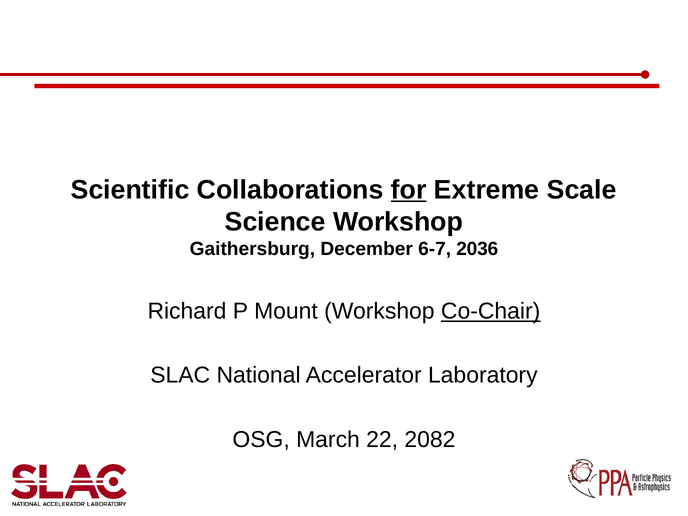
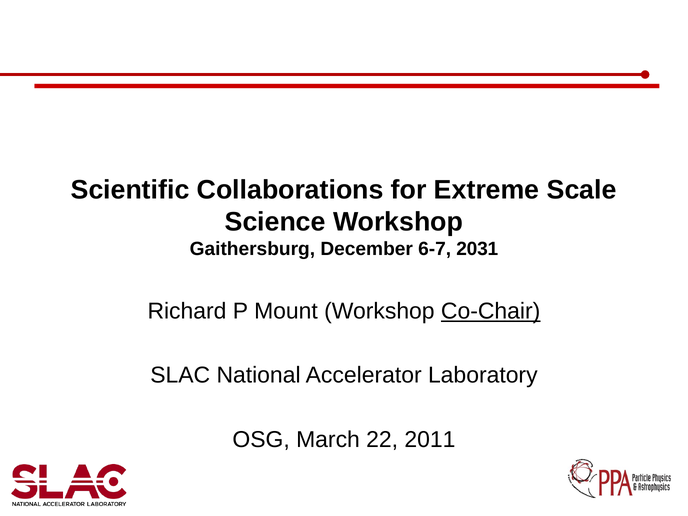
for underline: present -> none (409, 190)
2036: 2036 -> 2031 (477, 249)
2082: 2082 -> 2011 (430, 440)
